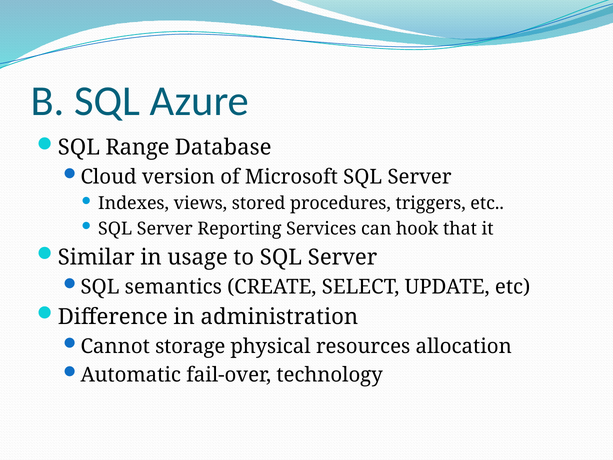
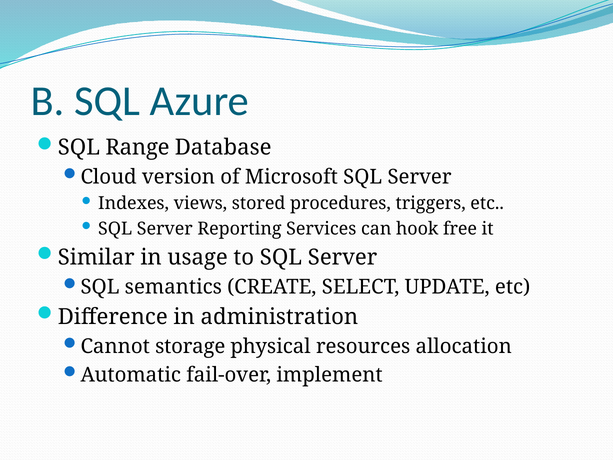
that: that -> free (460, 229)
technology: technology -> implement (330, 375)
